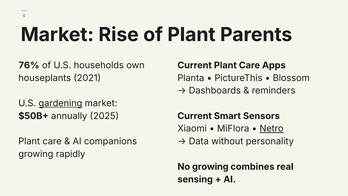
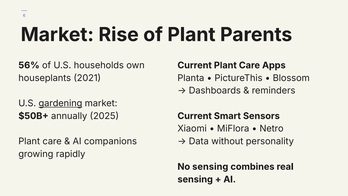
76%: 76% -> 56% (29, 65)
Netro underline: present -> none (272, 129)
No growing: growing -> sensing (210, 166)
